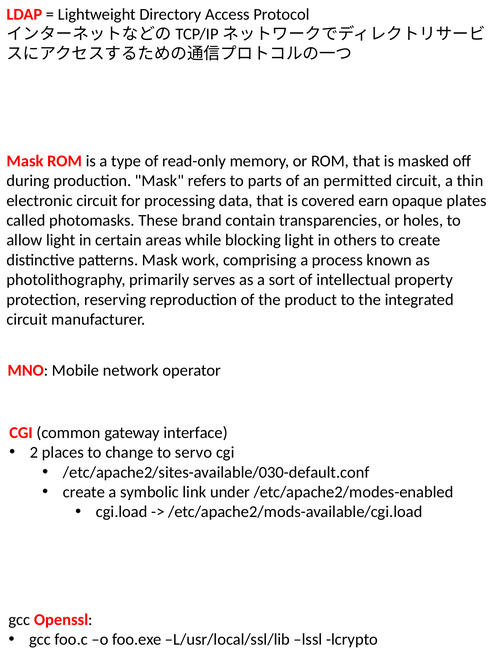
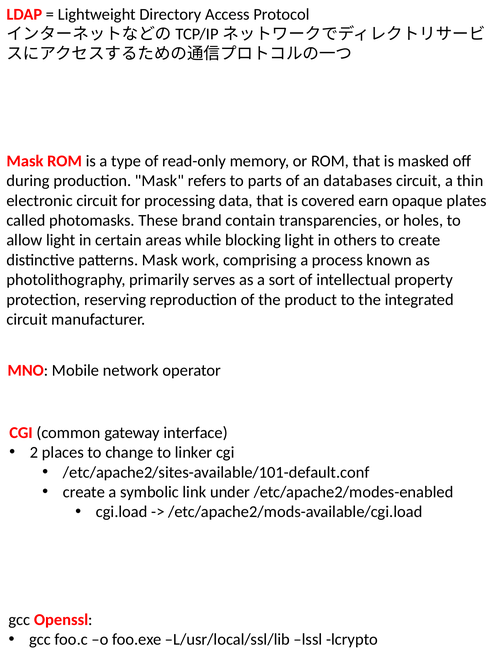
permitted: permitted -> databases (358, 181)
servo: servo -> linker (194, 452)
/etc/apache2/sites-available/030-default.conf: /etc/apache2/sites-available/030-default.conf -> /etc/apache2/sites-available/101-default.conf (216, 472)
